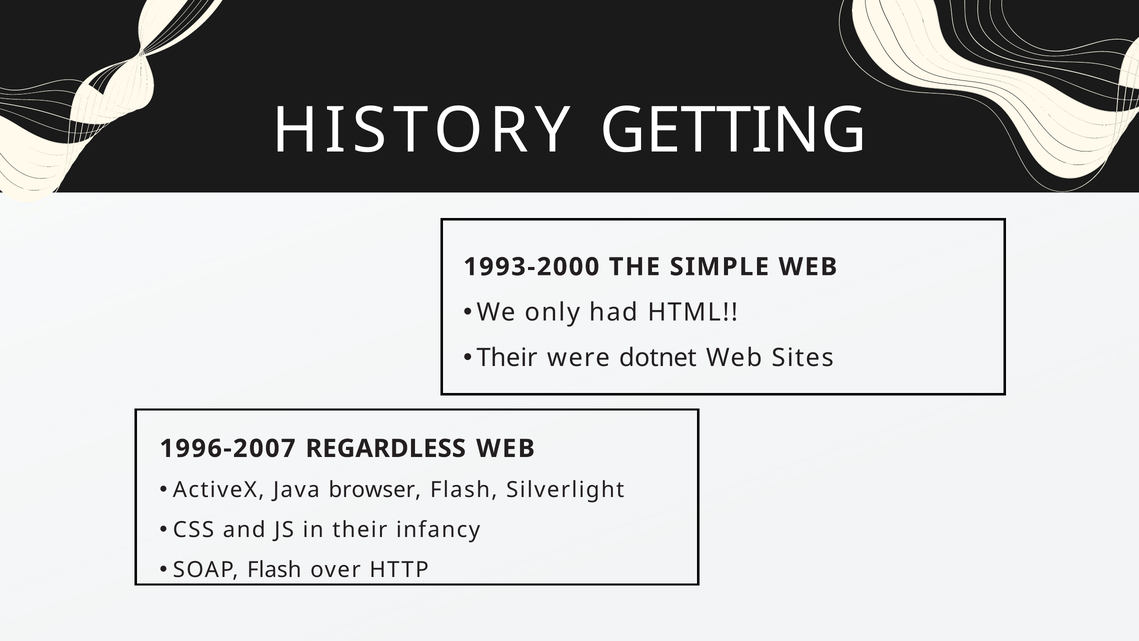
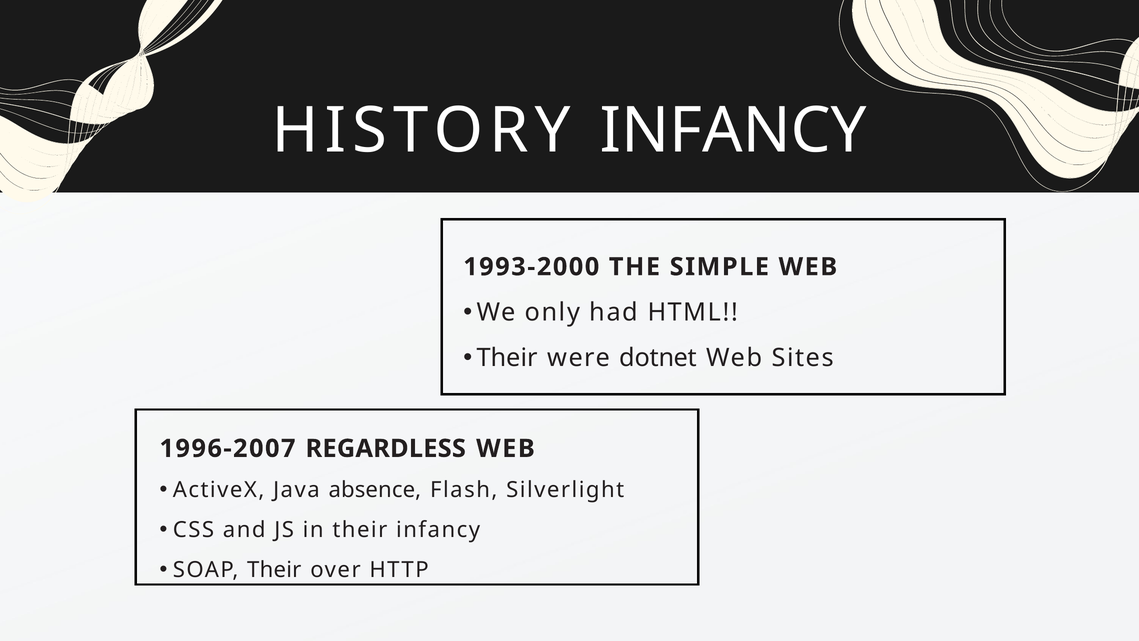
HISTORY GETTING: GETTING -> INFANCY (733, 131)
browser: browser -> absence (375, 490)
SOAP Flash: Flash -> Their (274, 570)
